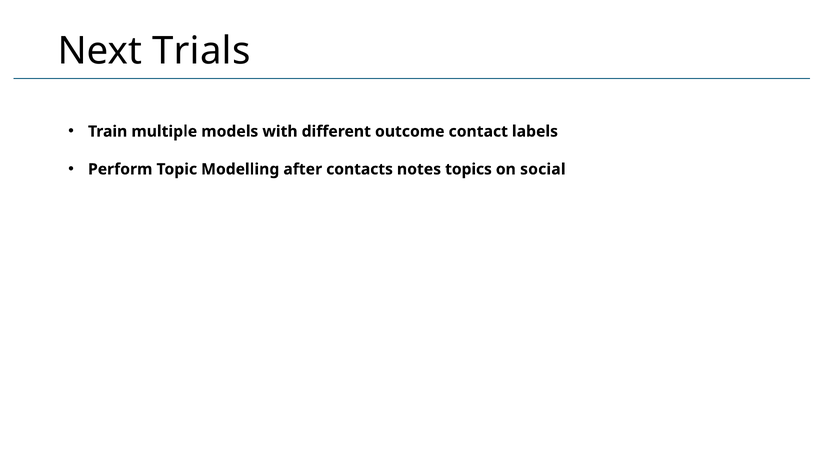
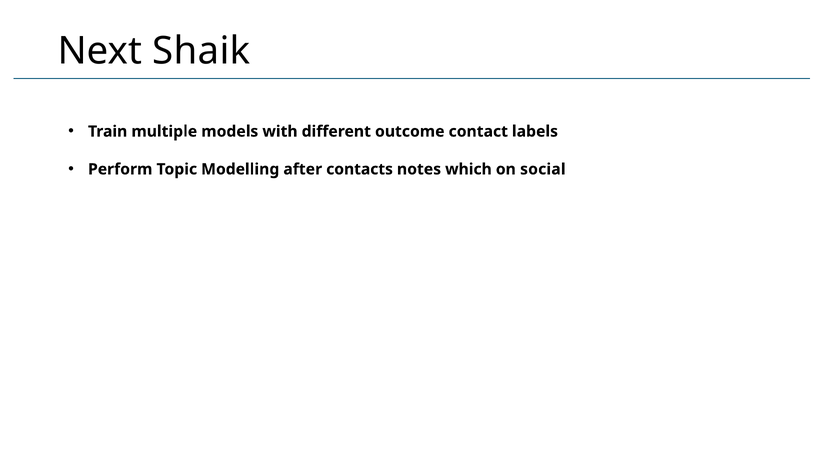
Trials: Trials -> Shaik (201, 51)
topics: topics -> which (468, 169)
